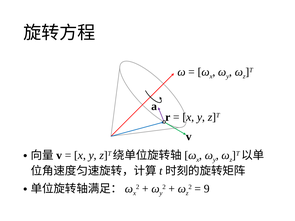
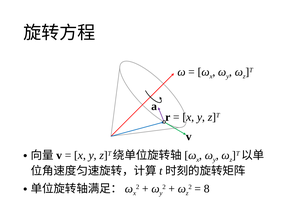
9: 9 -> 8 (207, 189)
